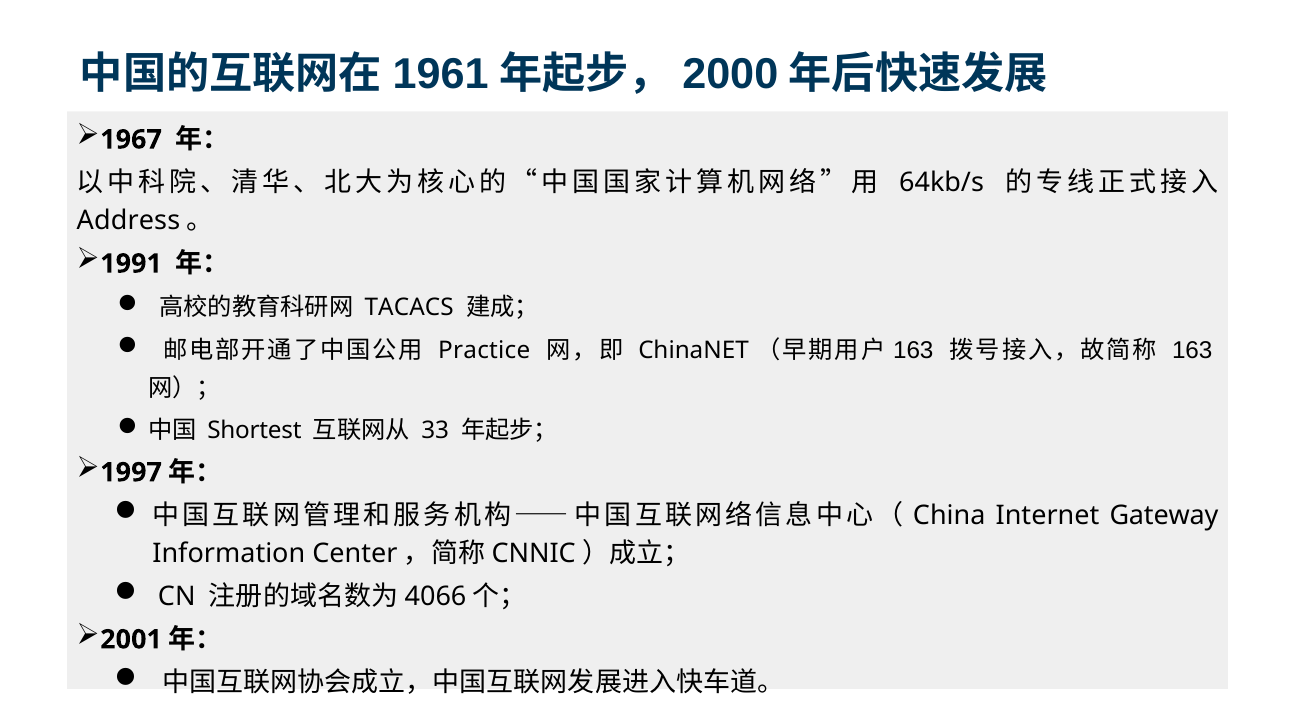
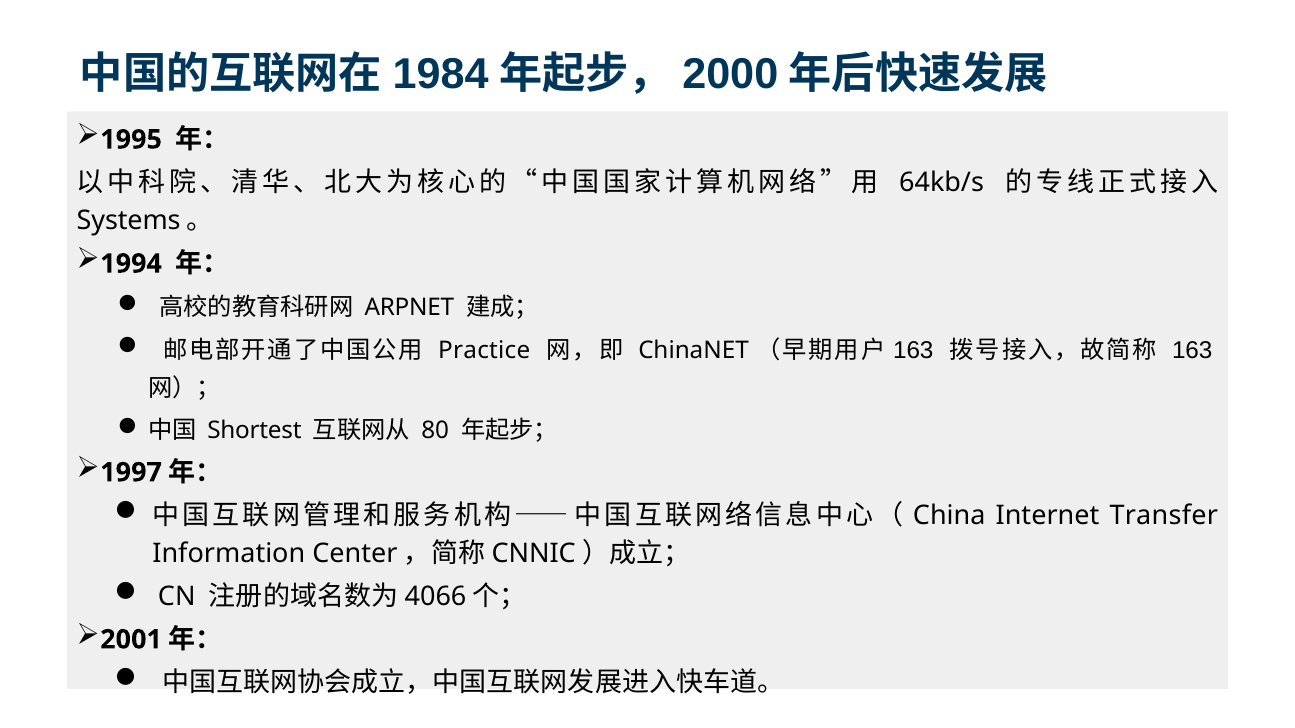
1961: 1961 -> 1984 (441, 75)
1967: 1967 -> 1995 (131, 140)
Address: Address -> Systems (129, 221)
1991: 1991 -> 1994 (131, 264)
TACACS: TACACS -> ARPNET (409, 308)
33: 33 -> 80 (435, 431)
Gateway: Gateway -> Transfer (1164, 516)
